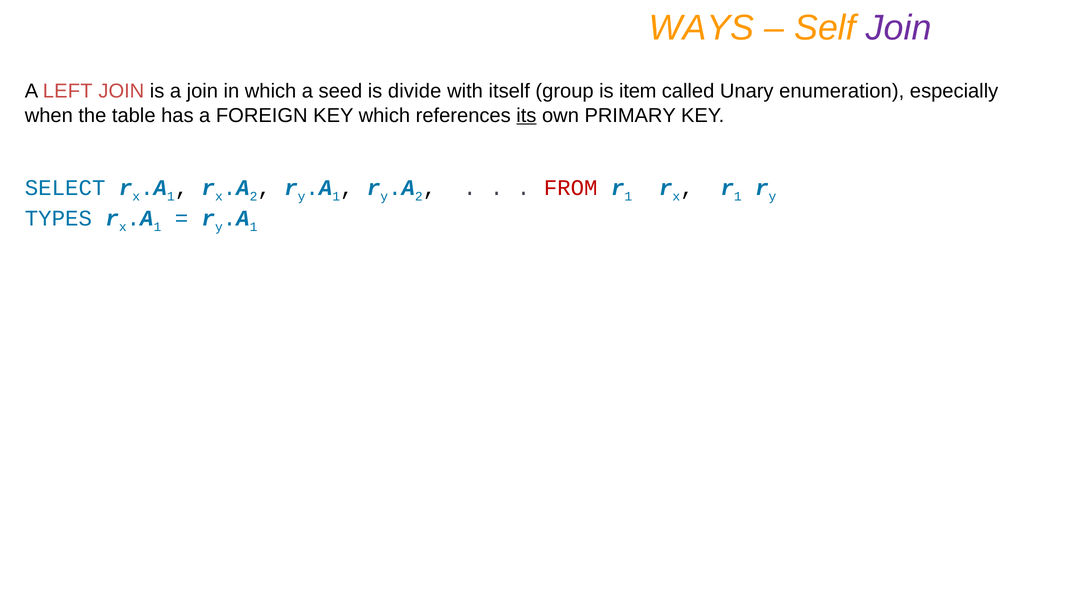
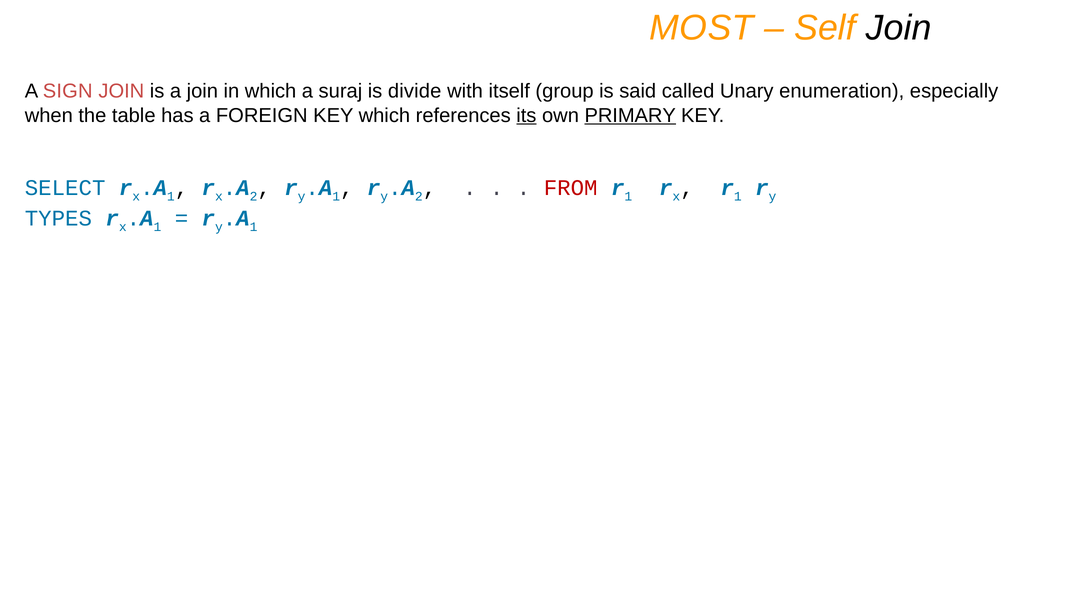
WAYS: WAYS -> MOST (701, 28)
Join colour: purple -> black (899, 28)
LEFT: LEFT -> SIGN (68, 91)
seed: seed -> suraj (340, 91)
item: item -> said (638, 91)
PRIMARY underline: none -> present (630, 115)
